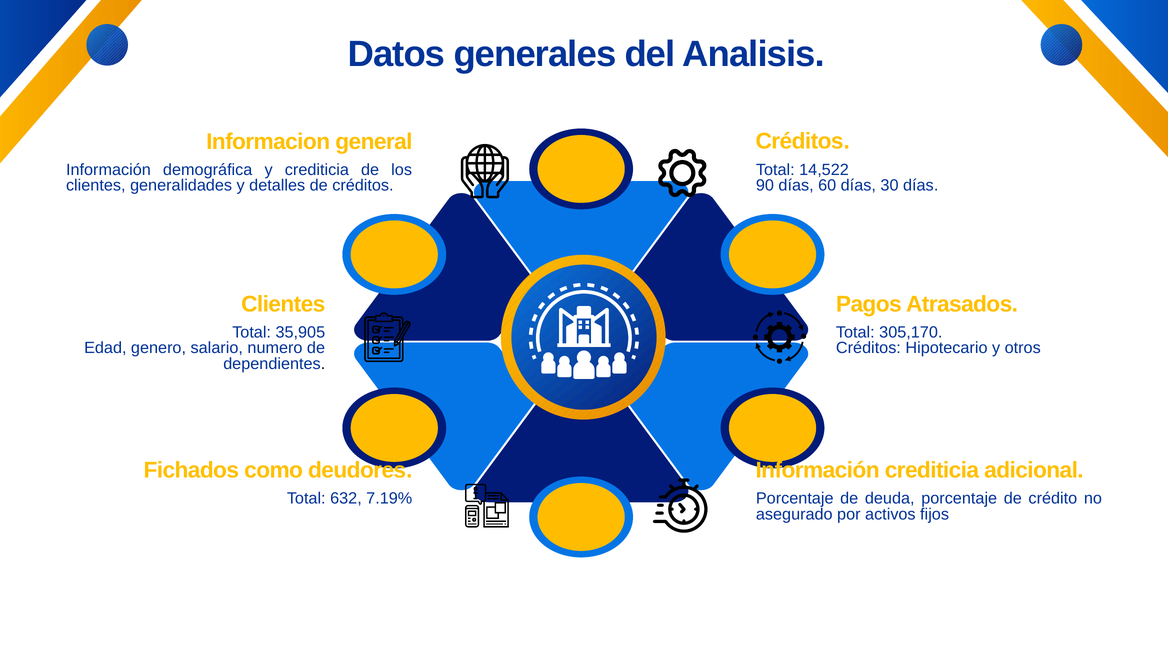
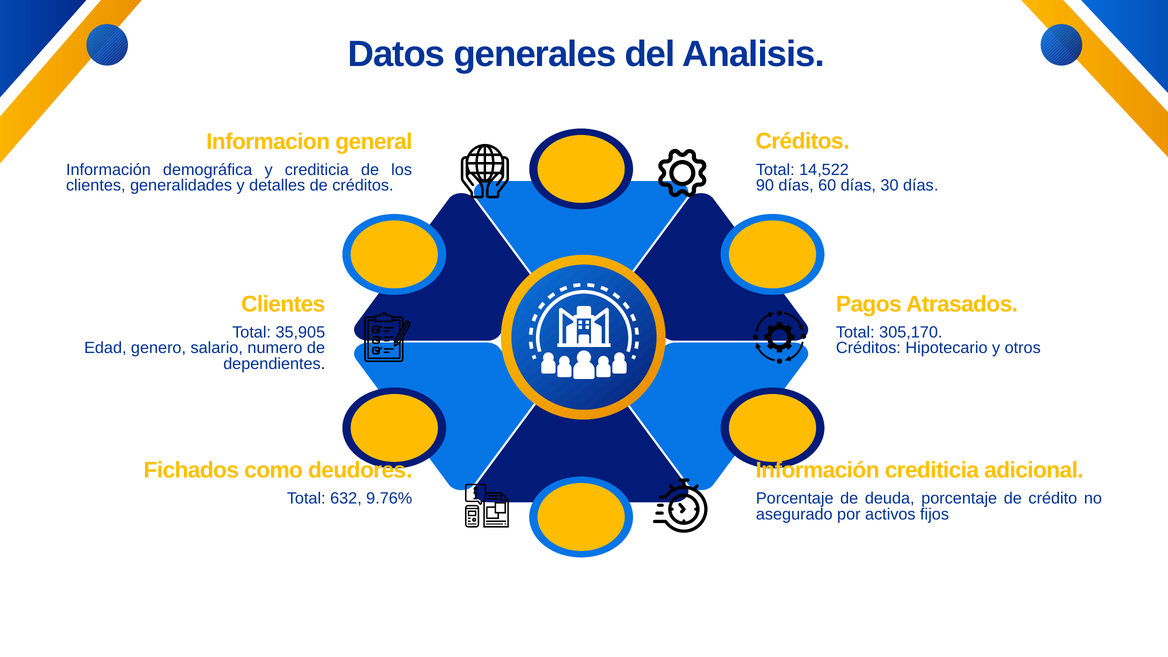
7.19%: 7.19% -> 9.76% (389, 499)
